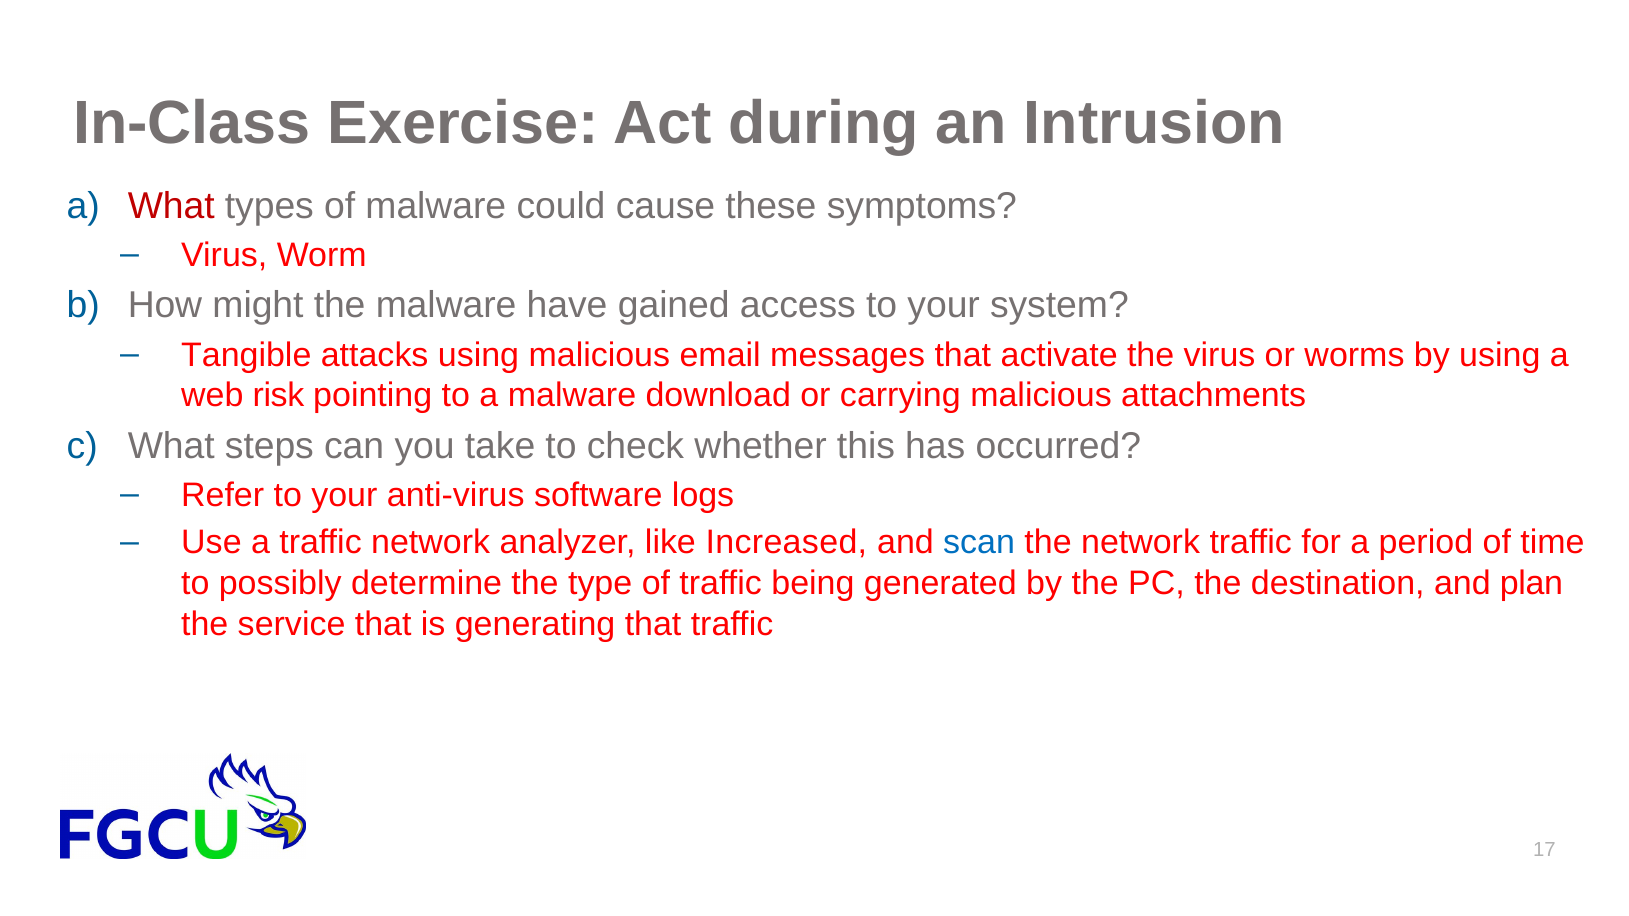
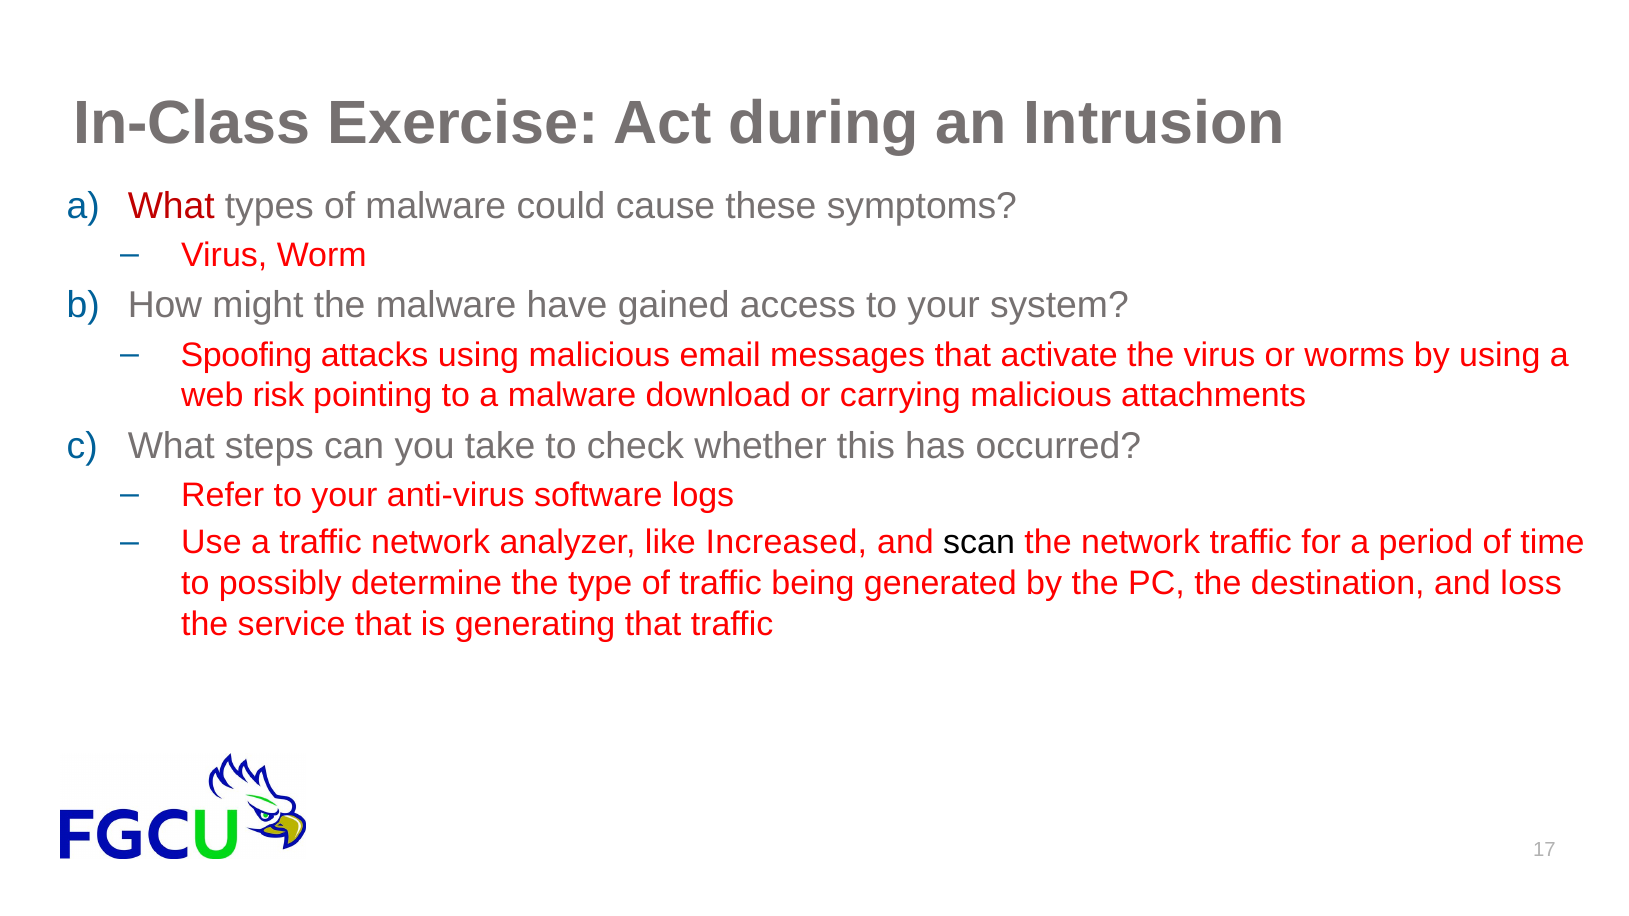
Tangible: Tangible -> Spoofing (246, 355)
scan colour: blue -> black (979, 543)
plan: plan -> loss (1531, 584)
